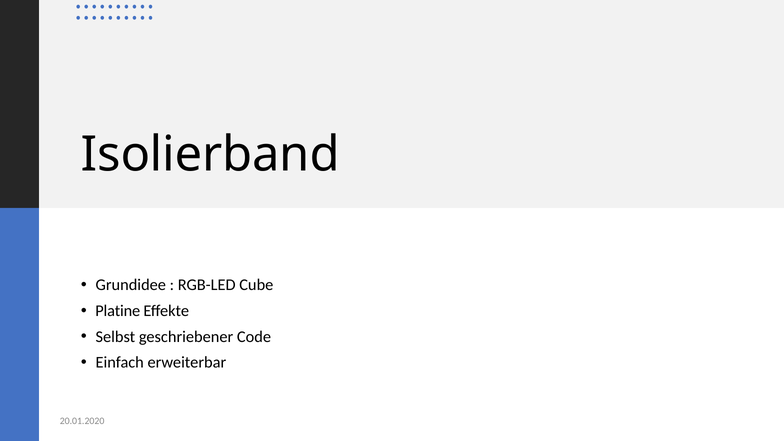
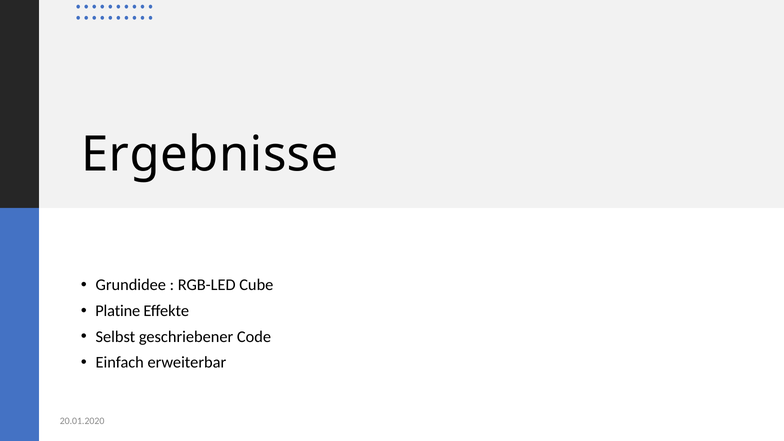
Isolierband: Isolierband -> Ergebnisse (210, 155)
